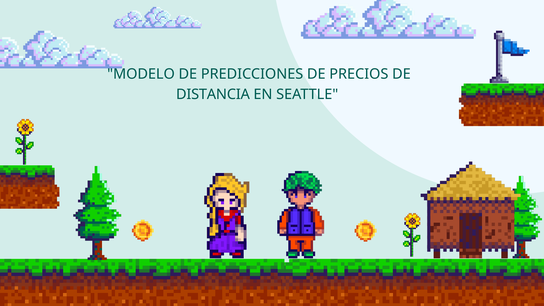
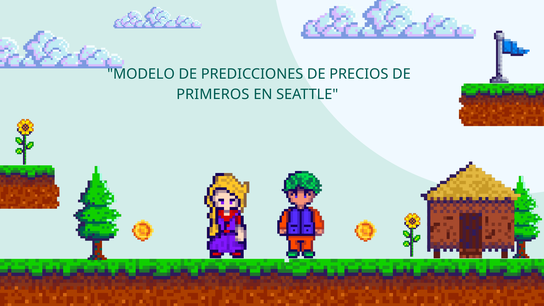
DISTANCIA: DISTANCIA -> PRIMEROS (213, 94)
